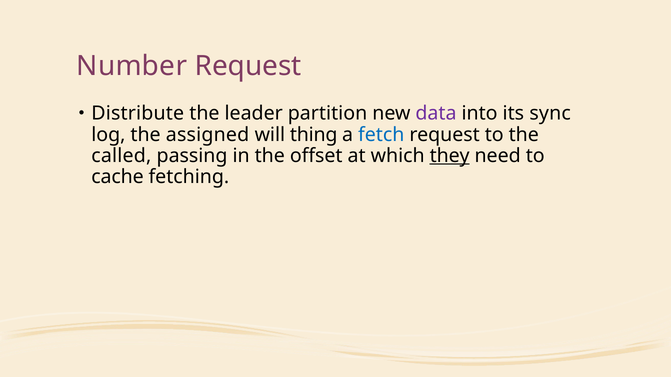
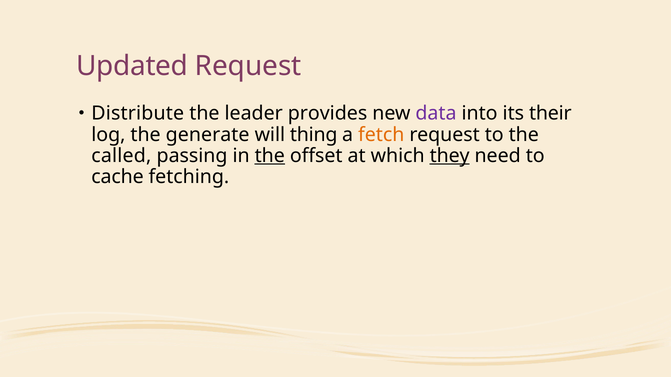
Number: Number -> Updated (132, 66)
partition: partition -> provides (328, 114)
sync: sync -> their (550, 114)
assigned: assigned -> generate (208, 135)
fetch colour: blue -> orange (381, 135)
the underline: none -> present (270, 156)
